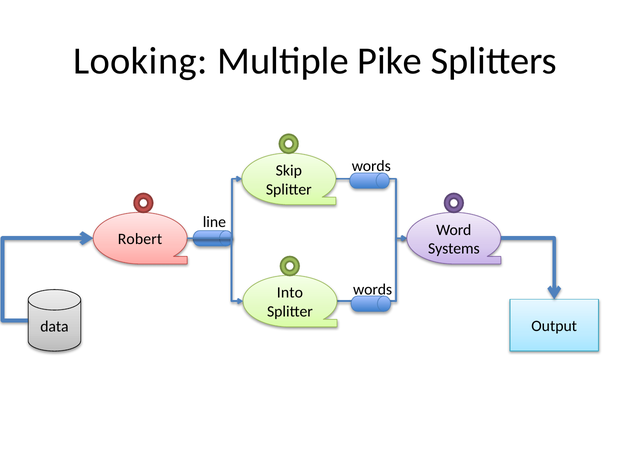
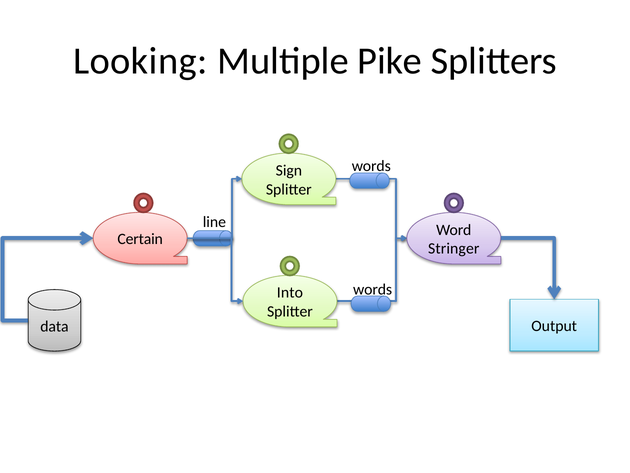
Skip: Skip -> Sign (289, 170)
Robert: Robert -> Certain (140, 239)
Systems: Systems -> Stringer (454, 248)
